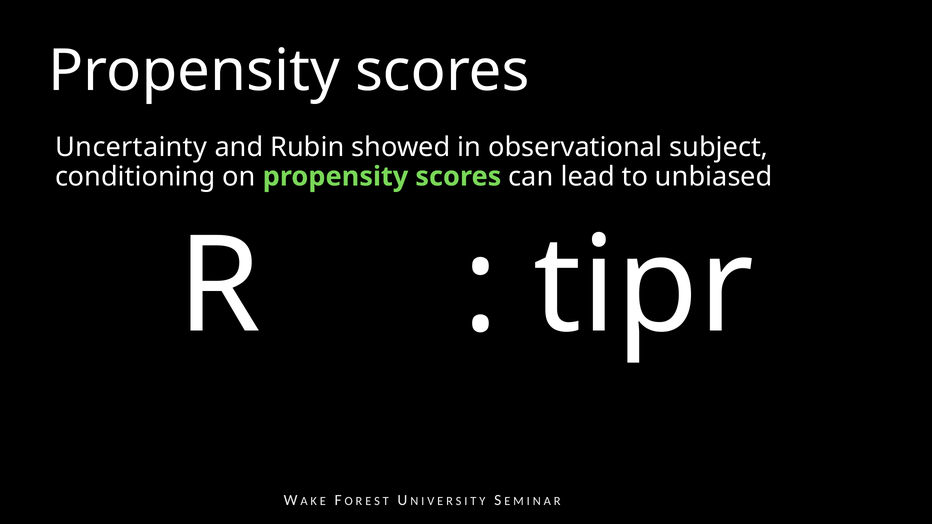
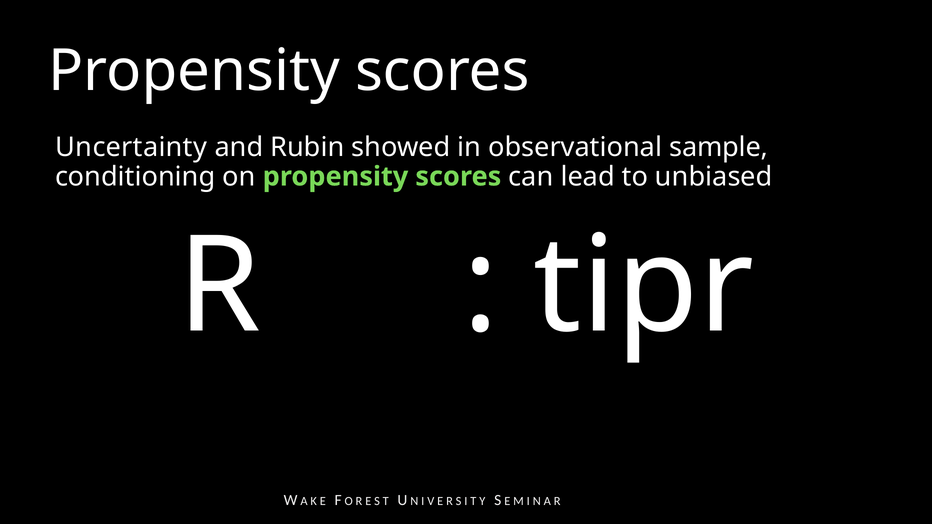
observational subject: subject -> sample (719, 147)
